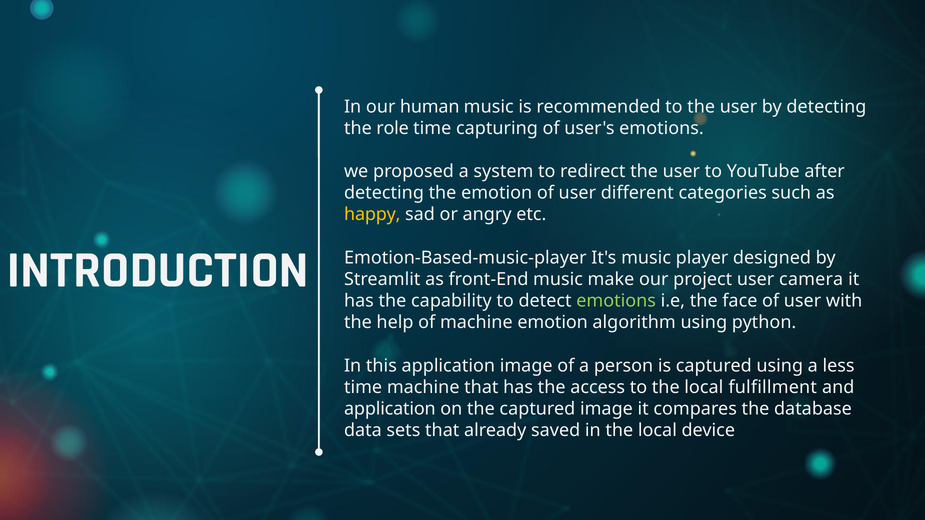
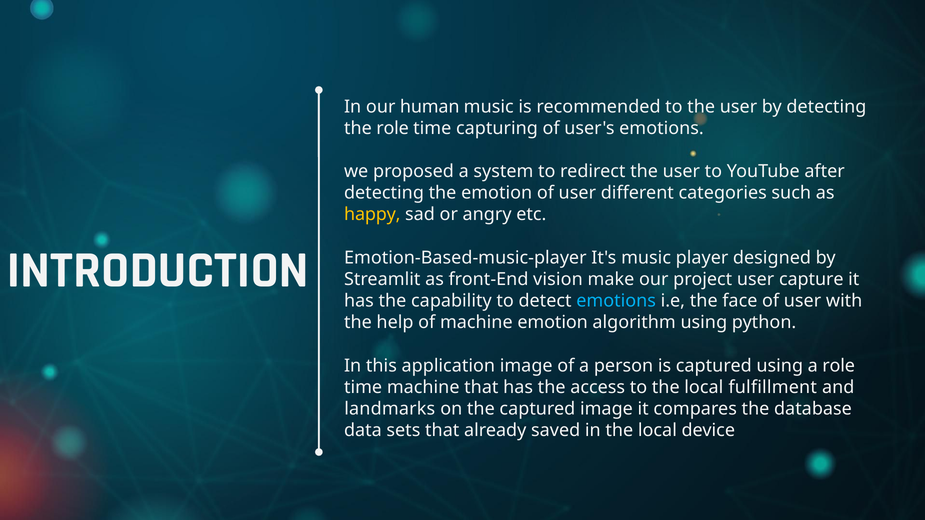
front-End music: music -> vision (558, 279)
camera: camera -> capture (811, 279)
emotions colour: light green -> light blue (616, 301)
a less: less -> role (839, 366)
application: application -> landmarks (390, 409)
